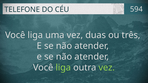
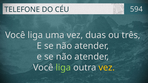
vez colour: light green -> yellow (107, 68)
